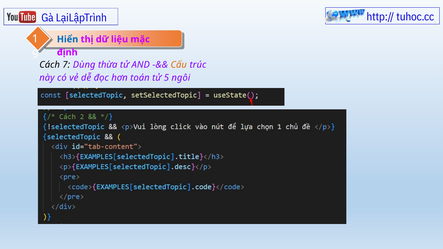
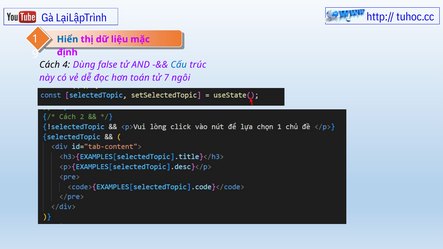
7: 7 -> 4 (66, 65)
thừa: thừa -> false (108, 65)
Cấu colour: orange -> blue (179, 65)
5: 5 -> 7 (166, 78)
